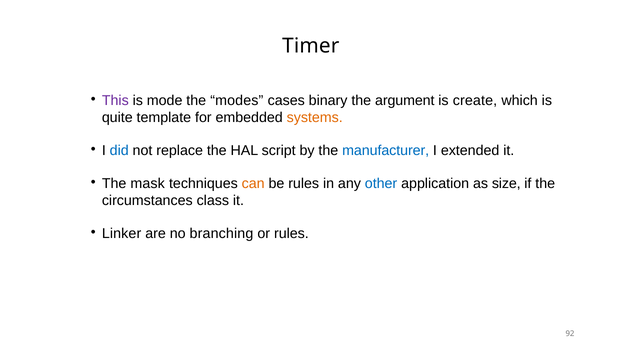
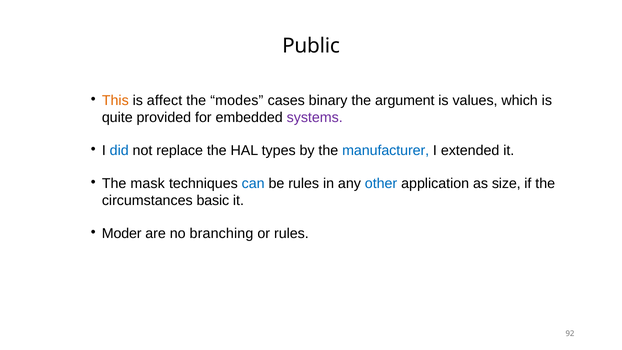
Timer: Timer -> Public (311, 46)
This colour: purple -> orange (115, 100)
mode: mode -> affect (165, 100)
create: create -> values (475, 100)
template: template -> provided (164, 118)
systems colour: orange -> purple (315, 118)
script: script -> types (279, 151)
can colour: orange -> blue (253, 183)
class: class -> basic (213, 201)
Linker: Linker -> Moder (122, 234)
